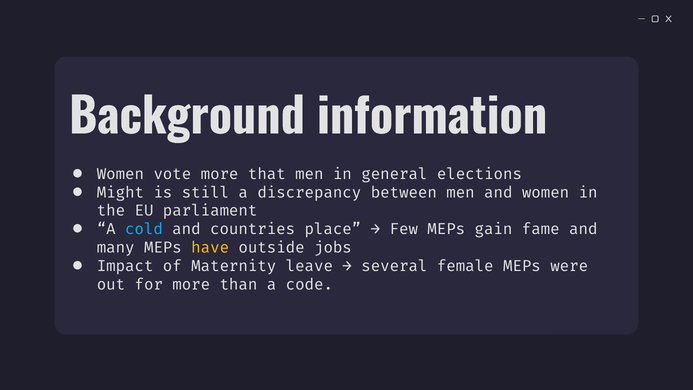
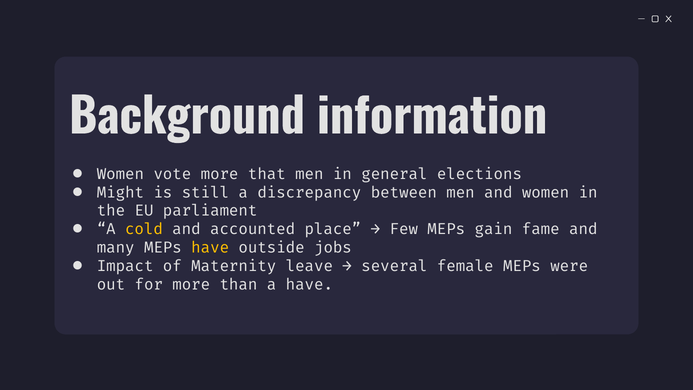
cold colour: light blue -> yellow (144, 229)
countries: countries -> accounted (253, 229)
a code: code -> have (309, 285)
